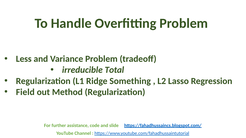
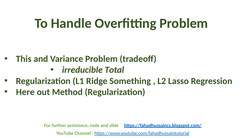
Less: Less -> This (24, 59)
Field: Field -> Here (25, 92)
